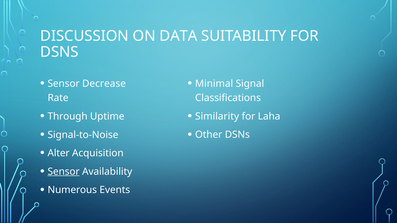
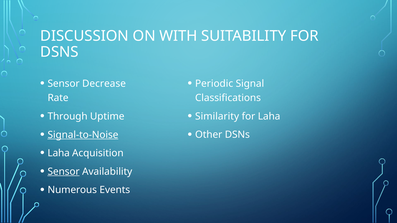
DATA: DATA -> WITH (178, 36)
Minimal: Minimal -> Periodic (214, 84)
Signal-to-Noise underline: none -> present (83, 135)
Alter: Alter -> Laha (59, 153)
